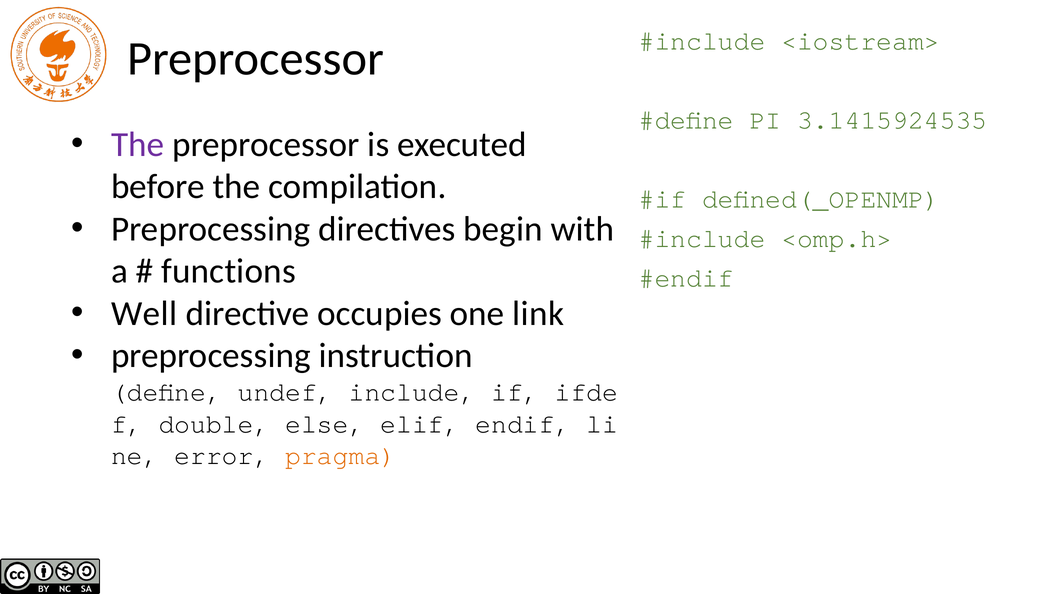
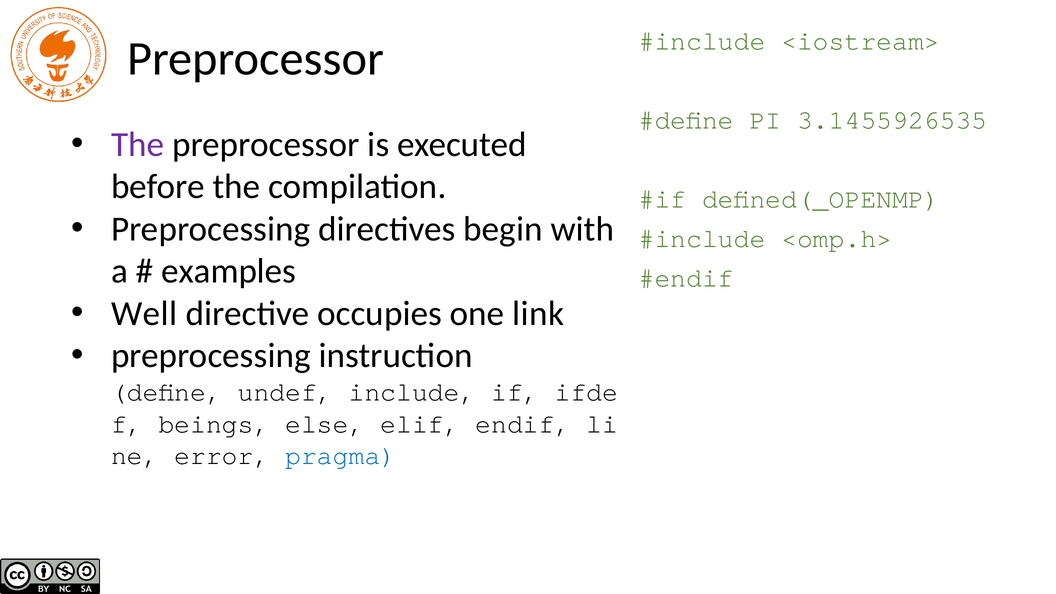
3.1415924535: 3.1415924535 -> 3.1455926535 (892, 120)
functions: functions -> examples (229, 271)
double: double -> beings (214, 424)
pragma colour: orange -> blue (341, 455)
